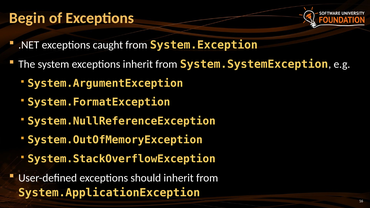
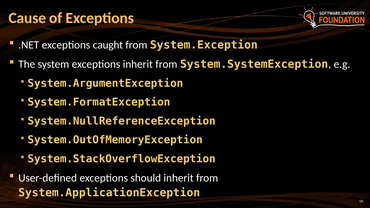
Begin: Begin -> Cause (27, 18)
